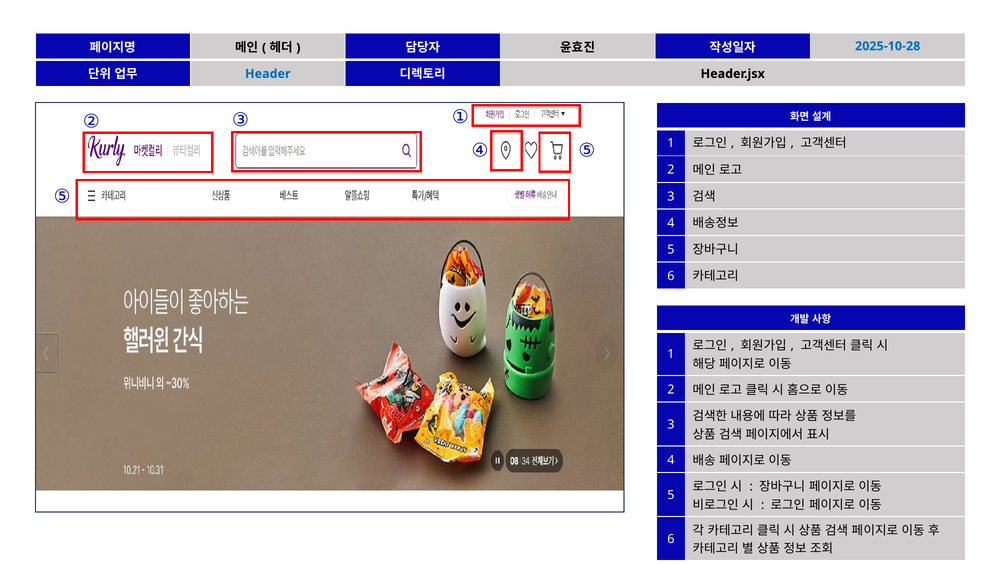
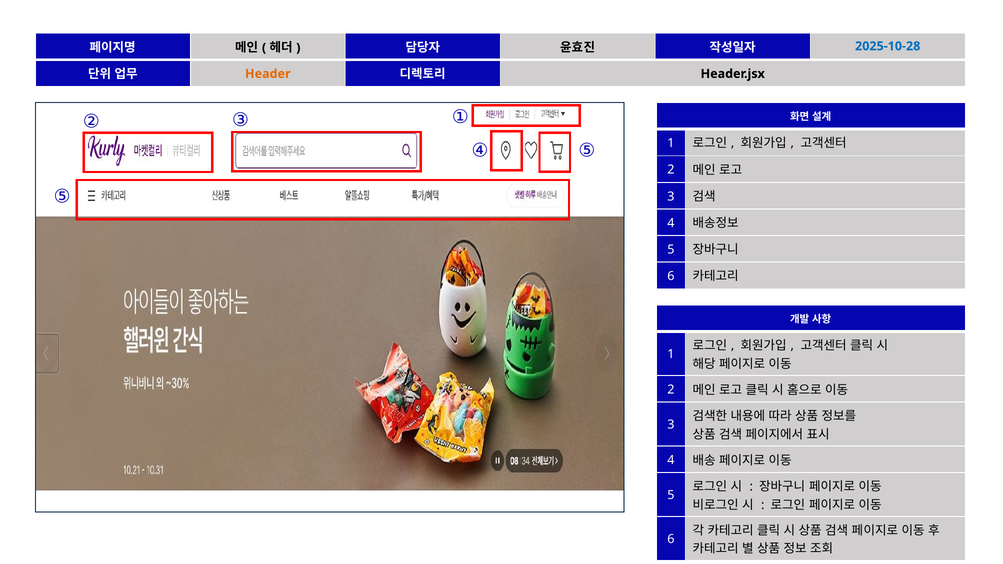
Header colour: blue -> orange (268, 74)
